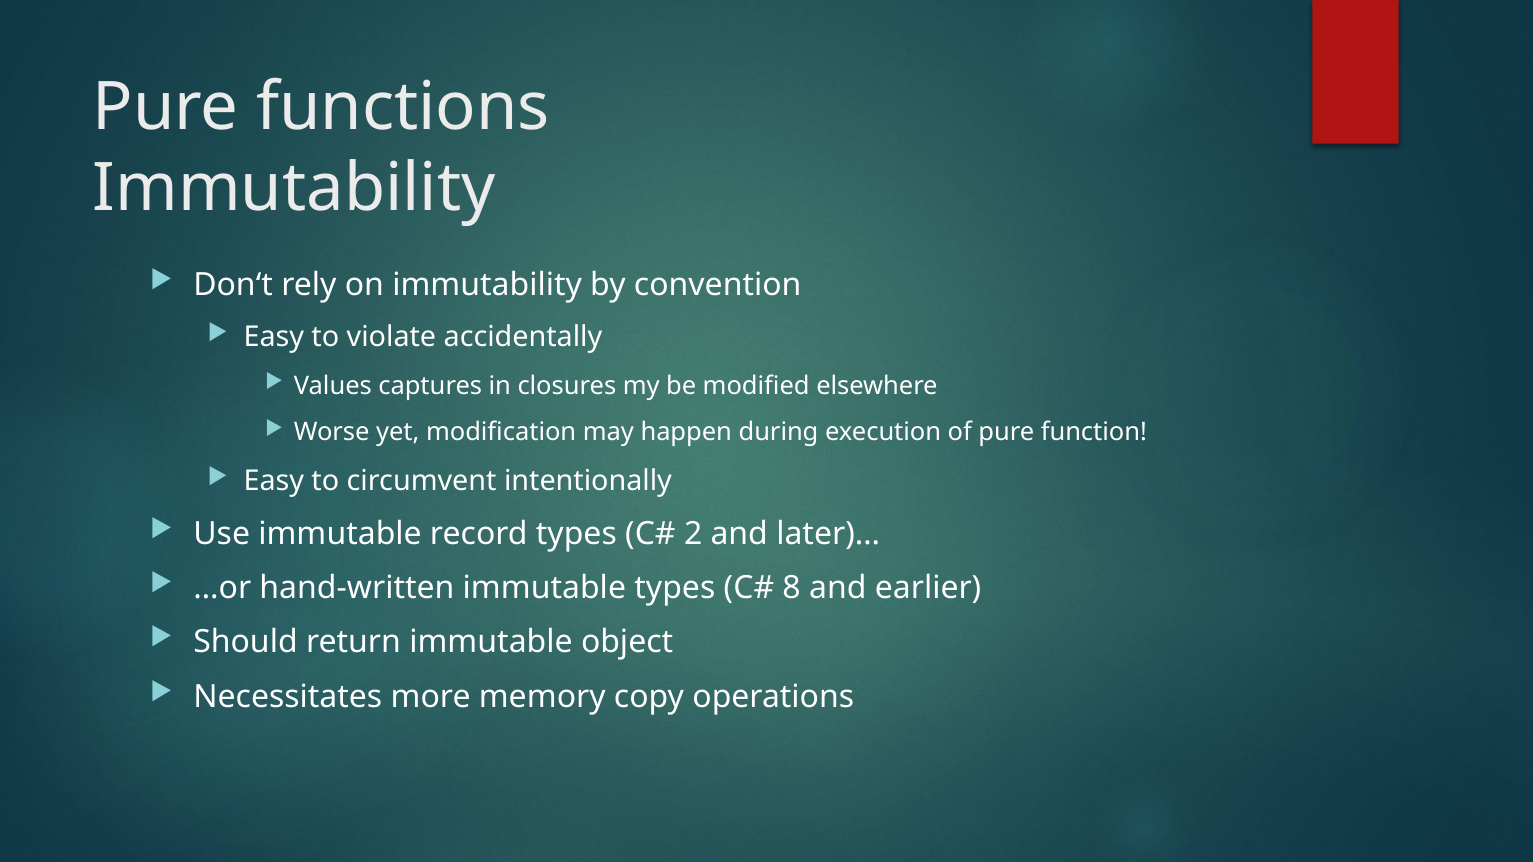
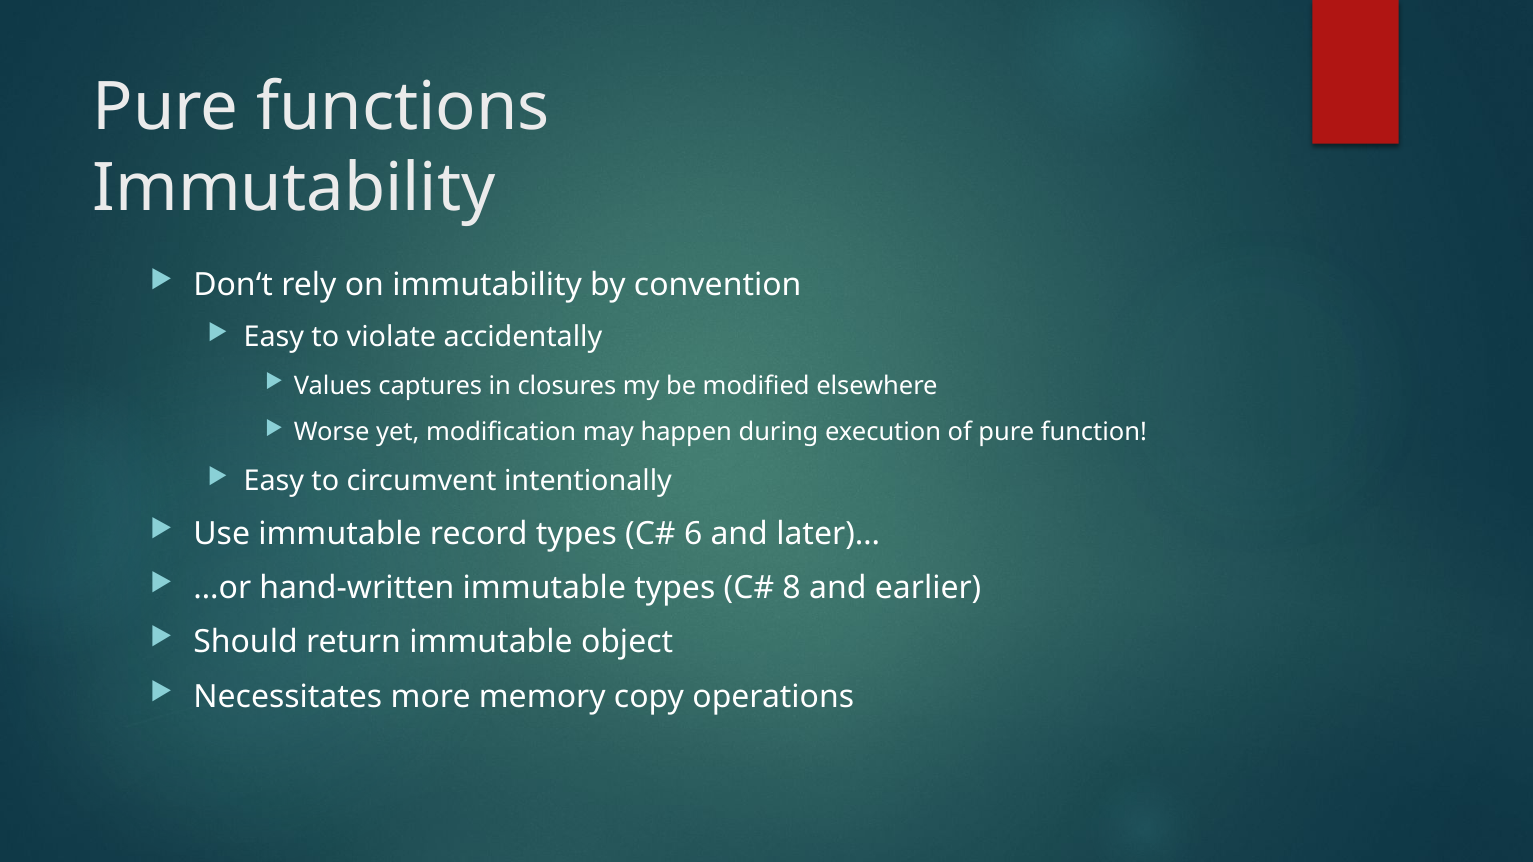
2: 2 -> 6 (693, 534)
